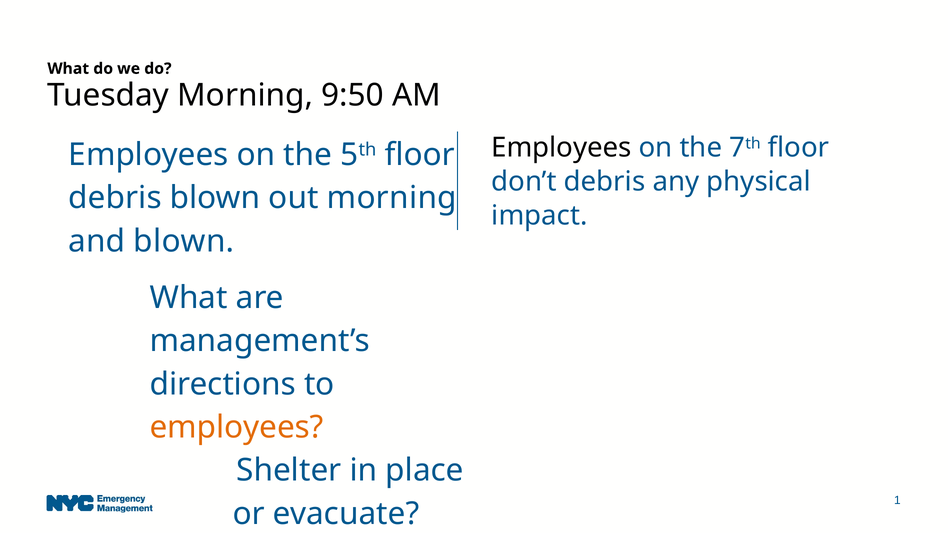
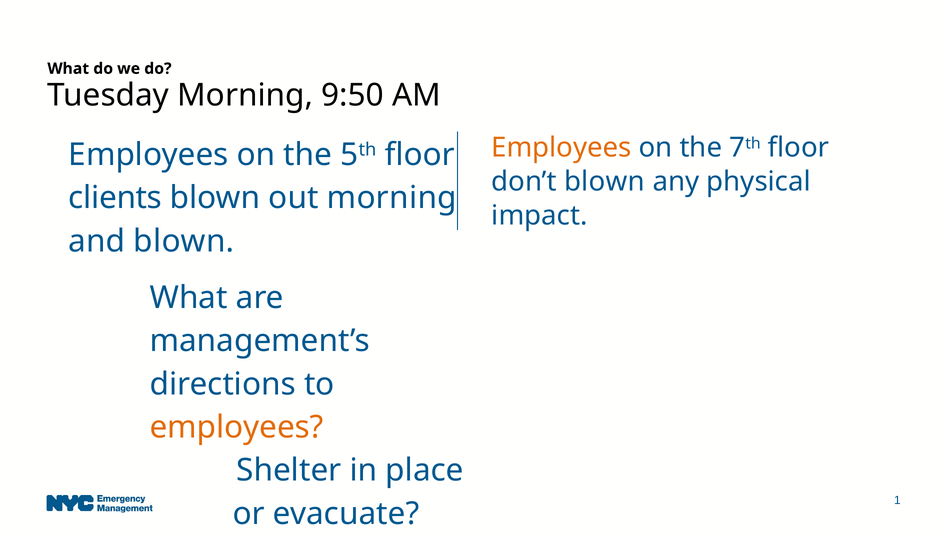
Employees colour: black -> orange (561, 148)
don’t debris: debris -> blown (604, 182)
debris: debris -> clients (115, 198)
